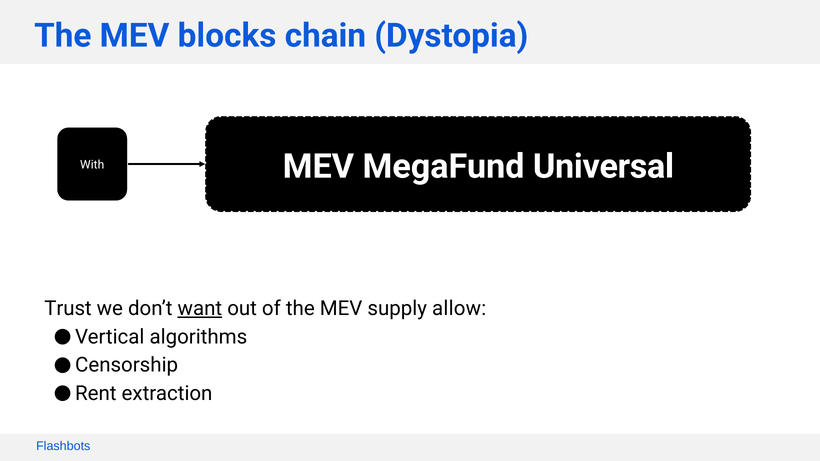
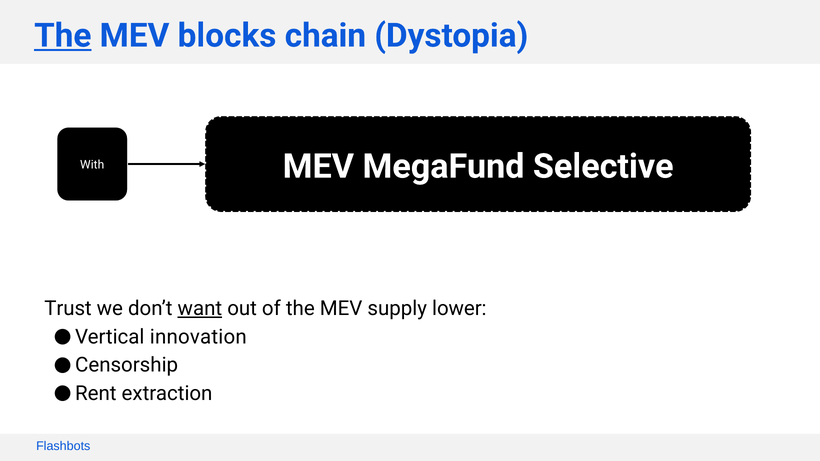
The underline: none -> present (63, 36)
Universal: Universal -> Selective (603, 167)
allow: allow -> lower (459, 309)
algorithms: algorithms -> innovation (198, 337)
